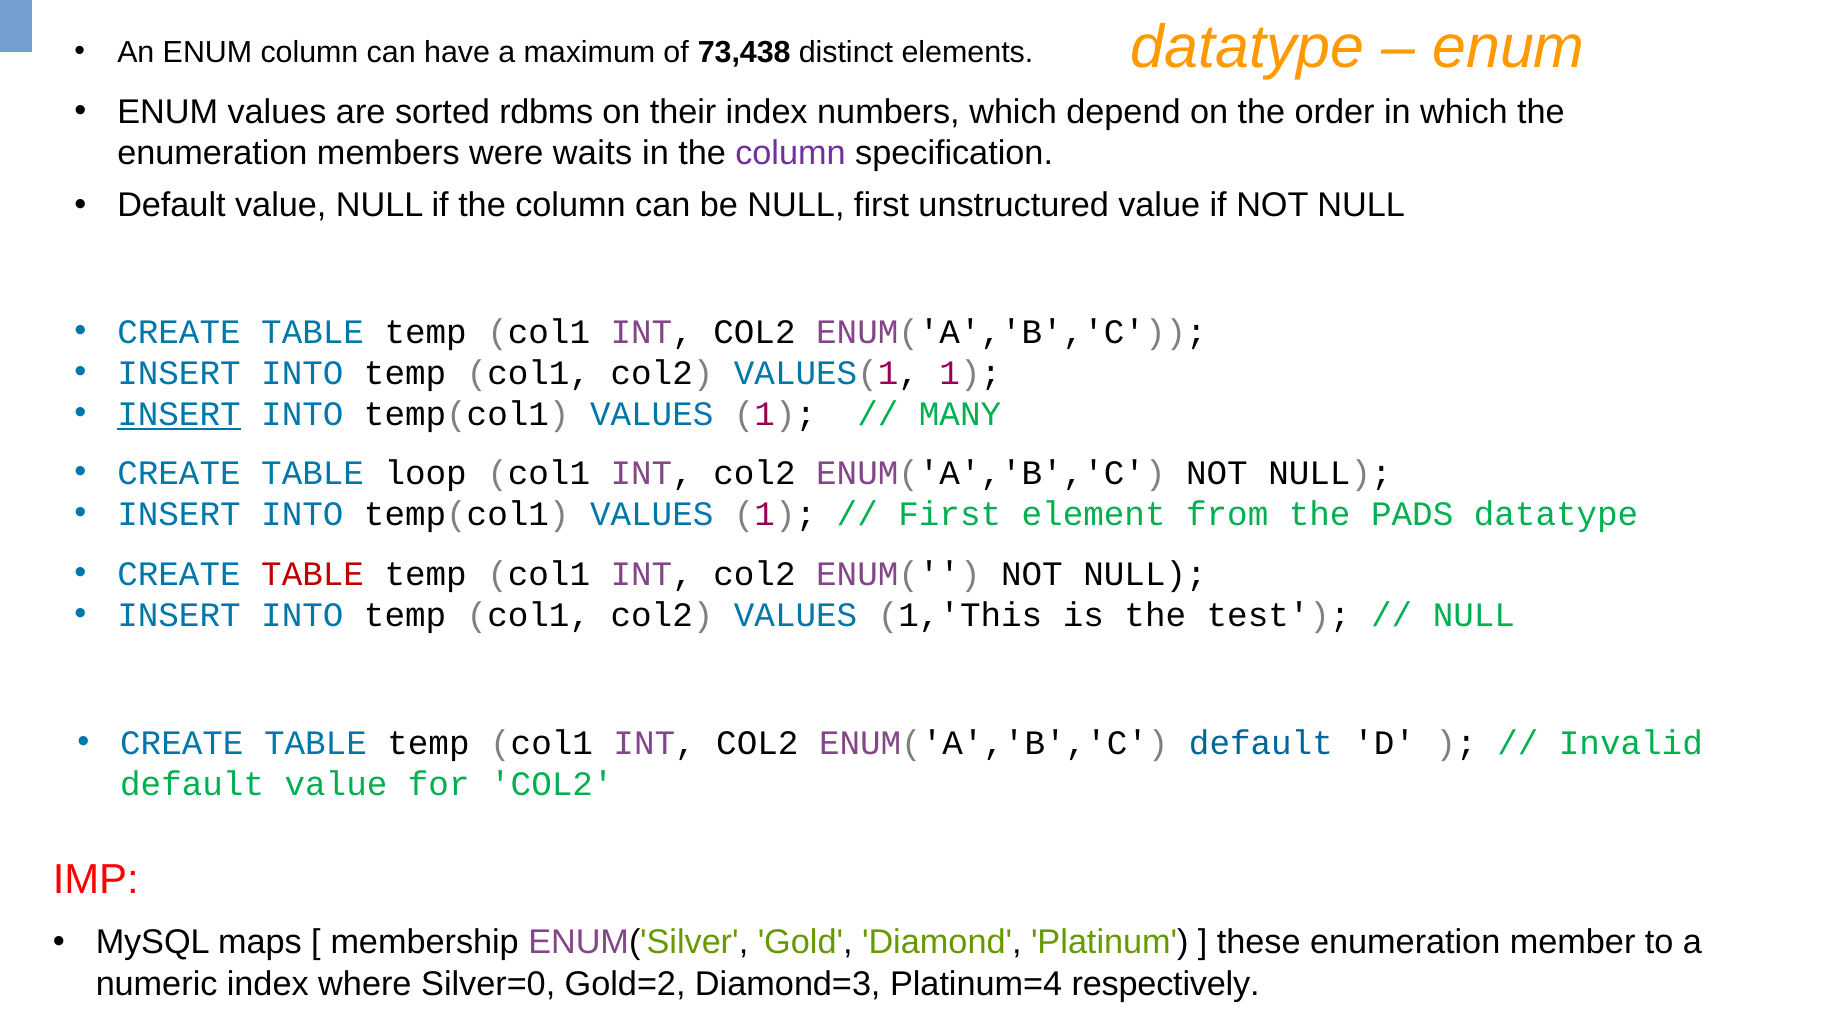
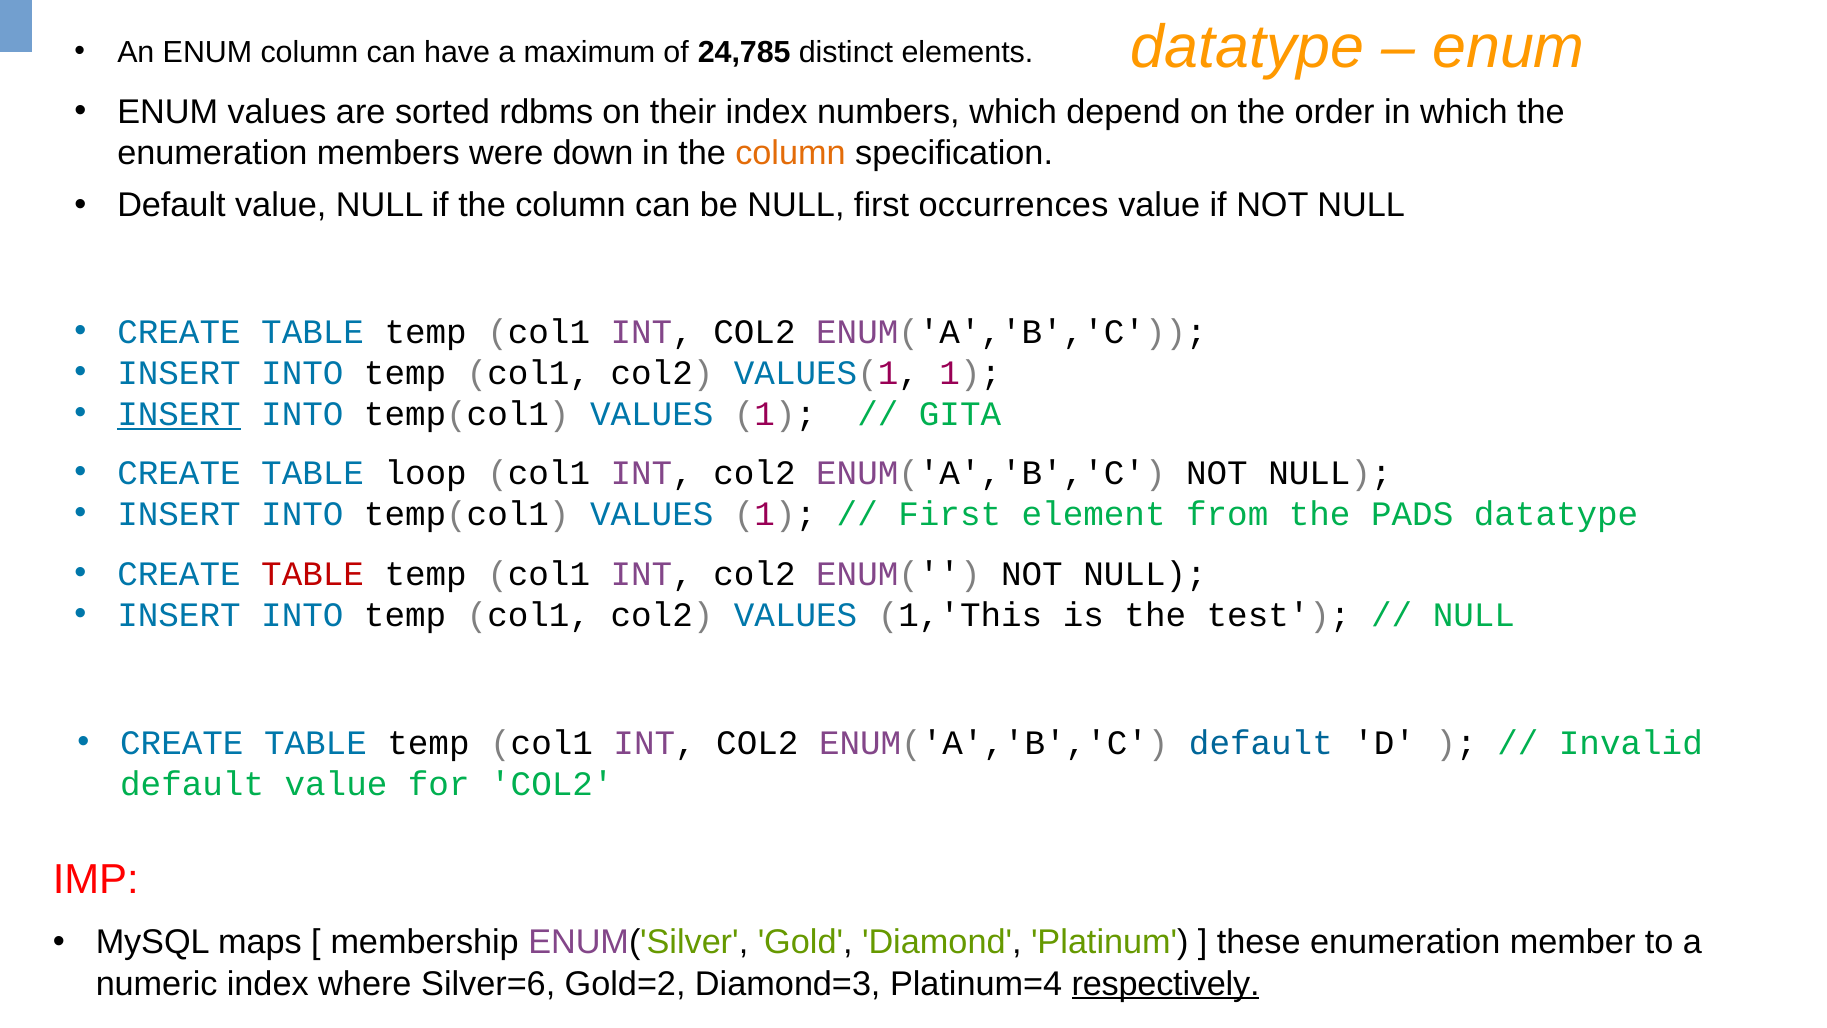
73,438: 73,438 -> 24,785 (744, 52)
waits: waits -> down (593, 153)
column colour: purple -> orange (791, 153)
unstructured: unstructured -> occurrences (1014, 206)
MANY: MANY -> GITA (960, 414)
Silver=0: Silver=0 -> Silver=6 (488, 983)
respectively underline: none -> present (1166, 983)
